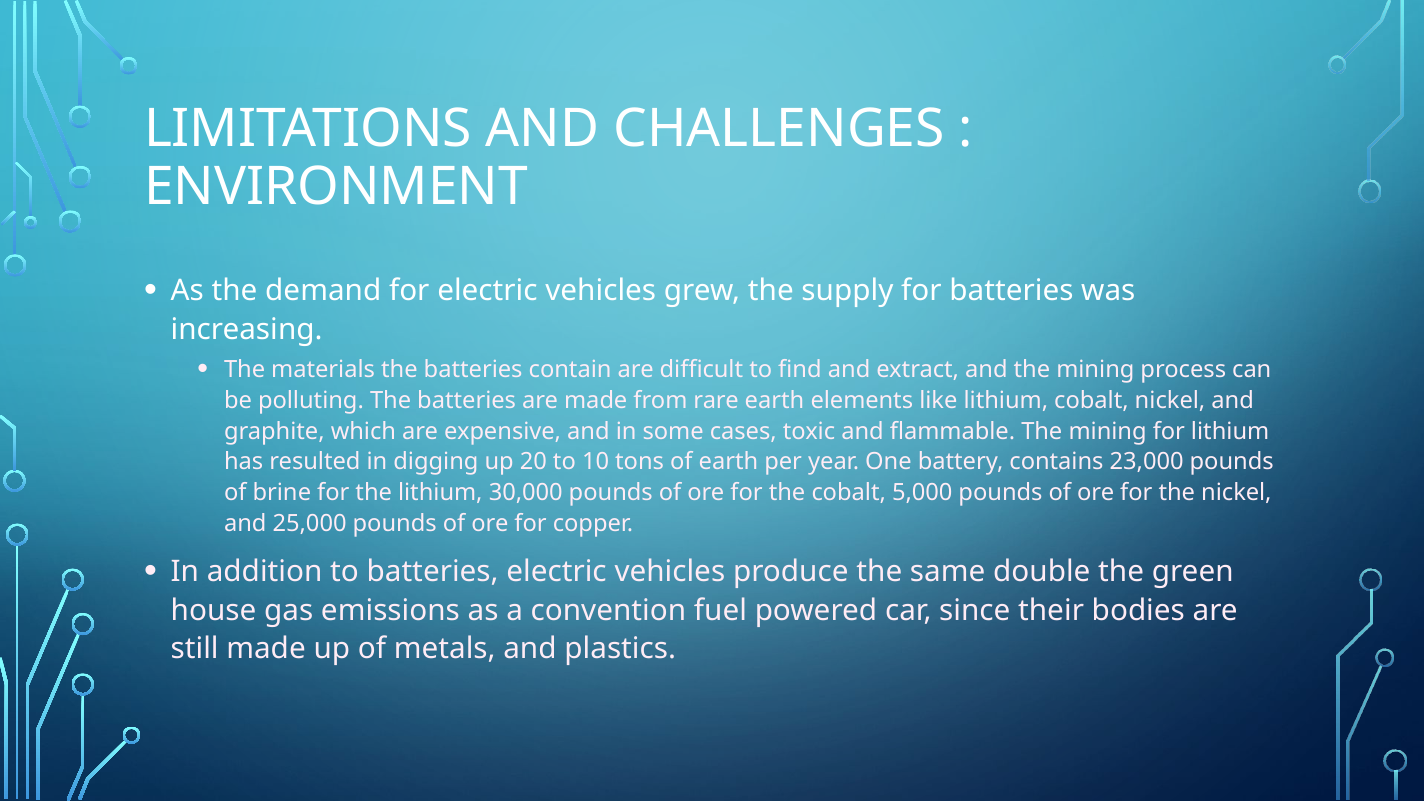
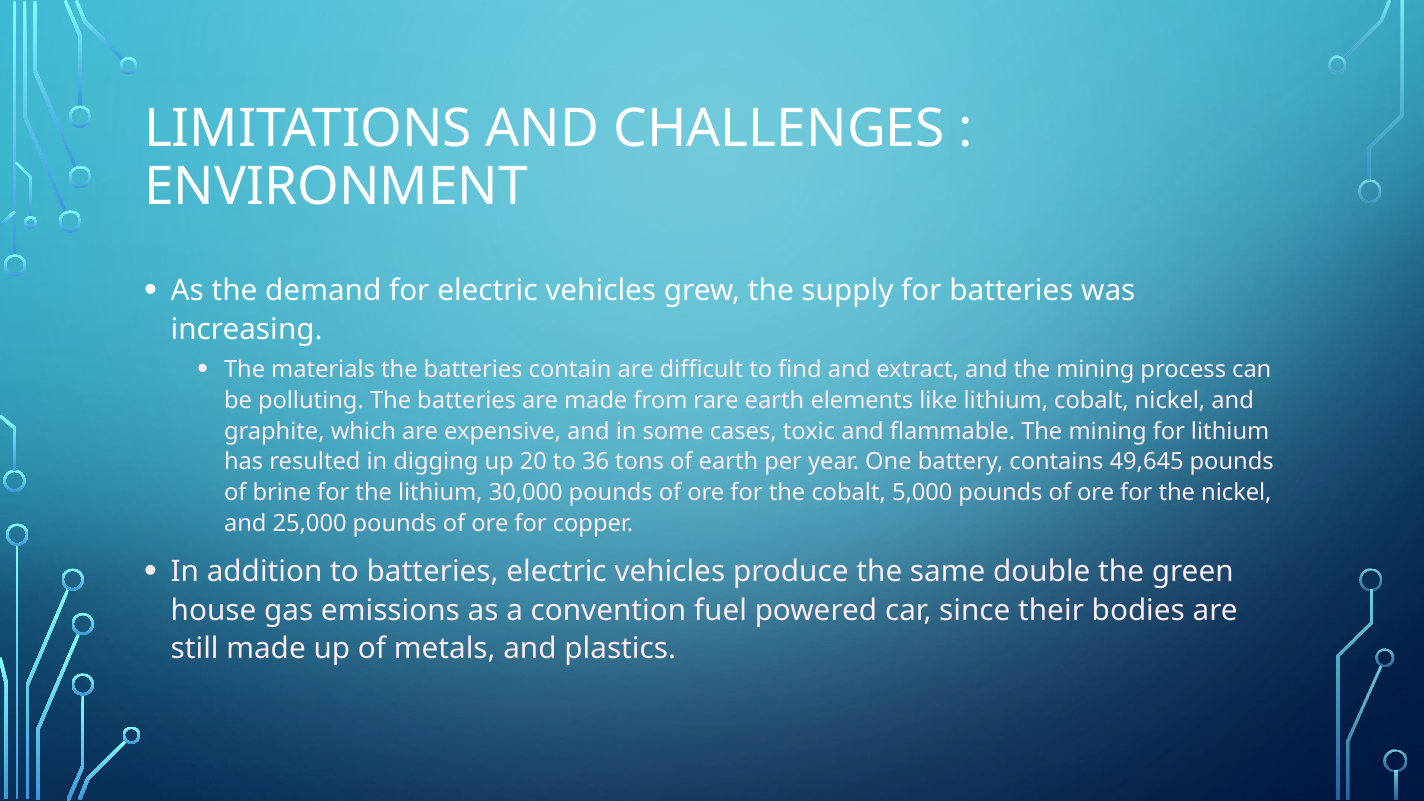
10: 10 -> 36 (596, 462)
23,000: 23,000 -> 49,645 (1147, 462)
